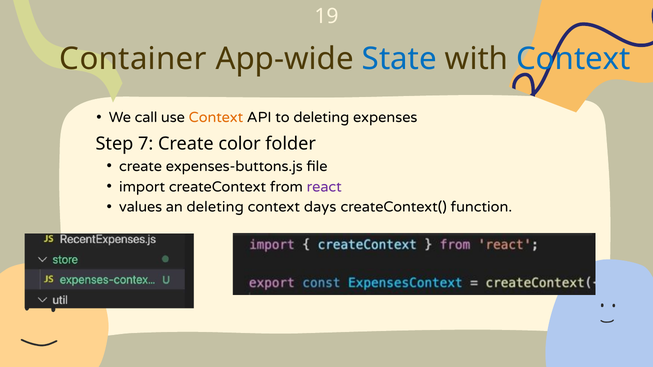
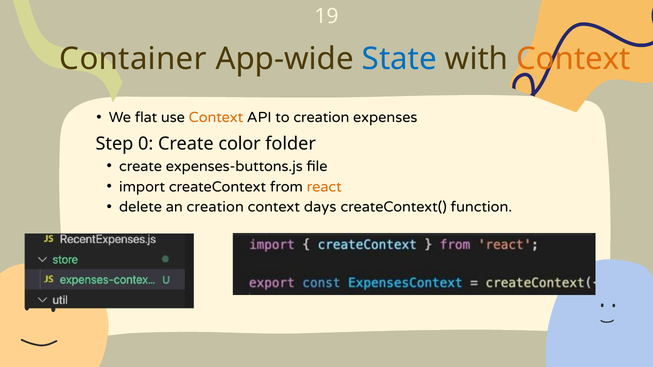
Context colour: blue -> orange (573, 59)
call: call -> flat (146, 118)
to deleting: deleting -> creation (321, 118)
7: 7 -> 0 (146, 144)
react colour: purple -> orange (324, 187)
values: values -> delete (141, 207)
an deleting: deleting -> creation (215, 207)
